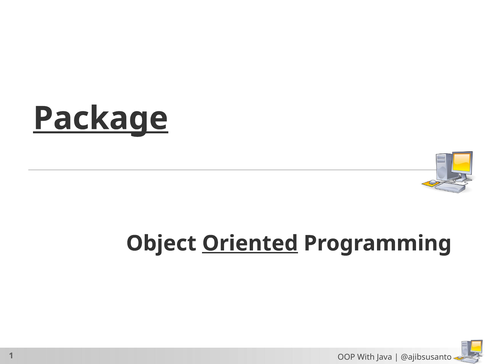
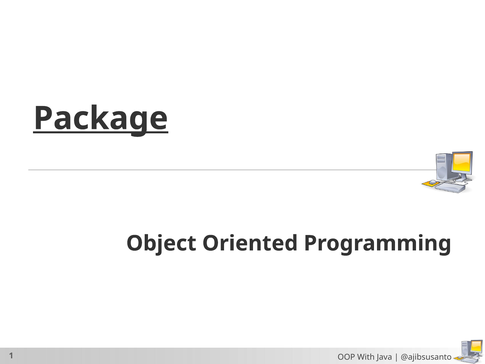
Oriented underline: present -> none (250, 243)
